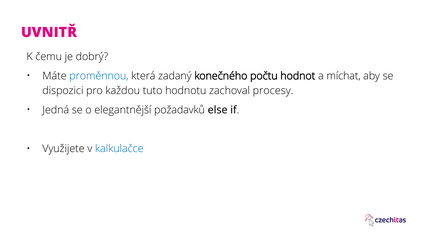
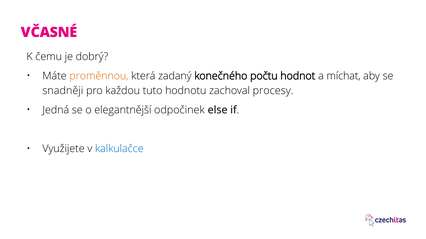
UVNITŘ: UVNITŘ -> VČASNÉ (49, 32)
proměnnou colour: blue -> orange (99, 76)
dispozici: dispozici -> snadněji (63, 91)
požadavků: požadavků -> odpočinek (179, 110)
